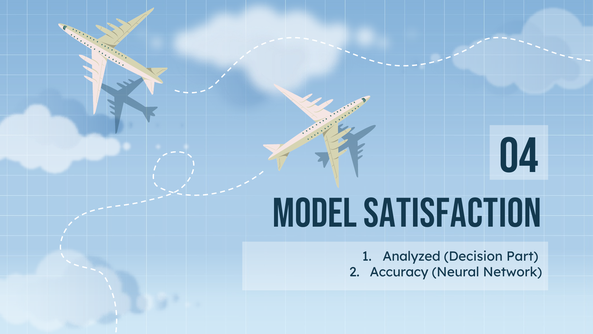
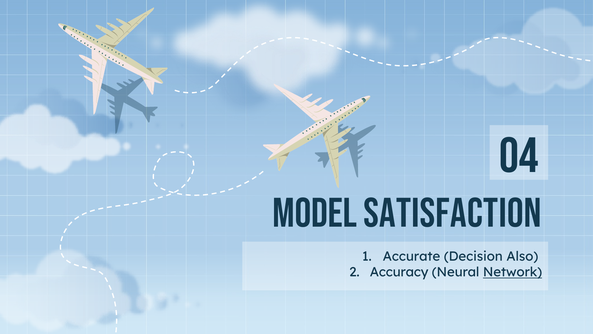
Analyzed: Analyzed -> Accurate (411, 256)
Part: Part -> Also (522, 256)
Network underline: none -> present (513, 272)
